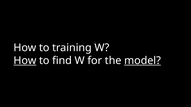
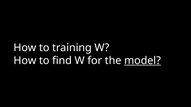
How underline: present -> none (25, 61)
